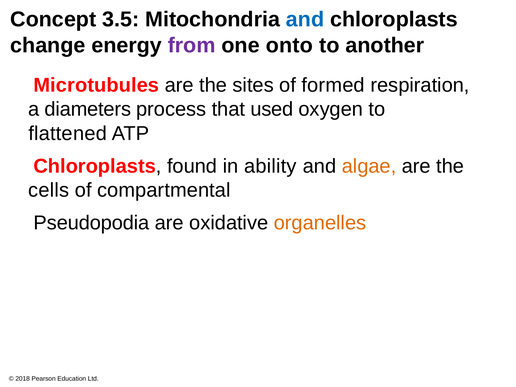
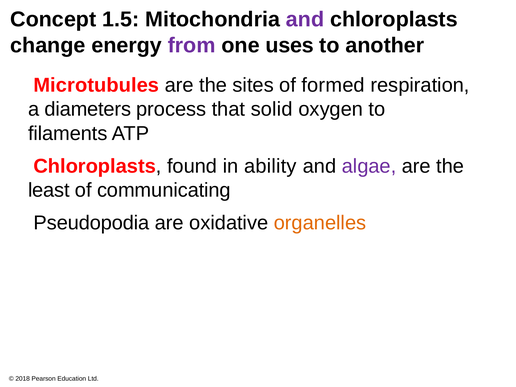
3.5: 3.5 -> 1.5 (121, 20)
and colour: blue -> purple (305, 20)
onto: onto -> uses (290, 45)
used: used -> solid (272, 109)
flattened: flattened -> filaments (68, 133)
algae colour: orange -> purple (369, 166)
cells: cells -> least (49, 190)
compartmental: compartmental -> communicating (164, 190)
